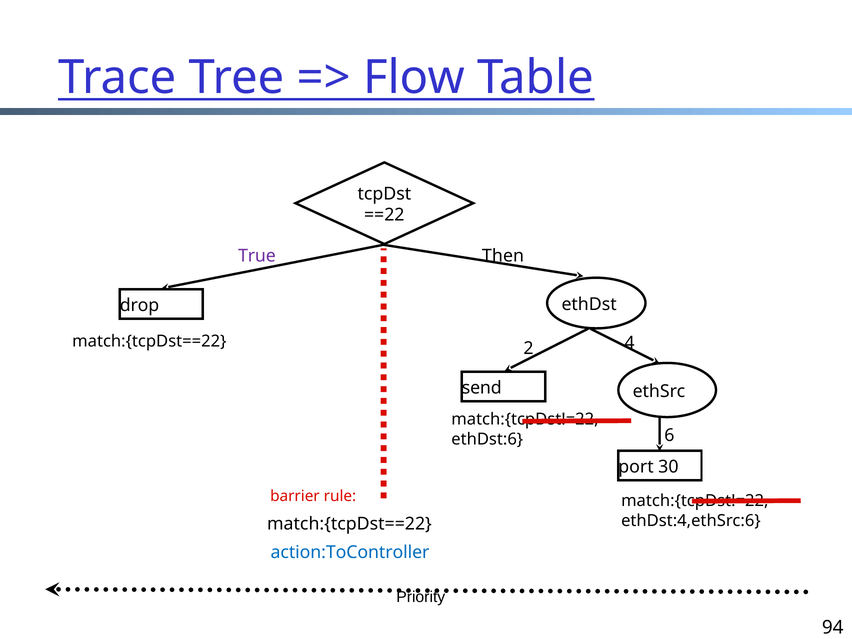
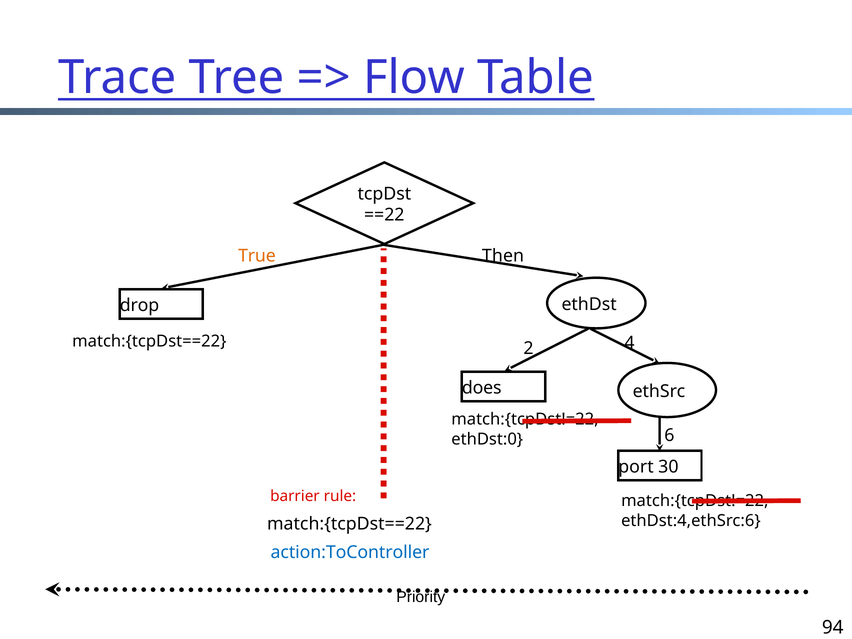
True colour: purple -> orange (257, 256)
send: send -> does (482, 388)
ethDst:6: ethDst:6 -> ethDst:0 (487, 439)
